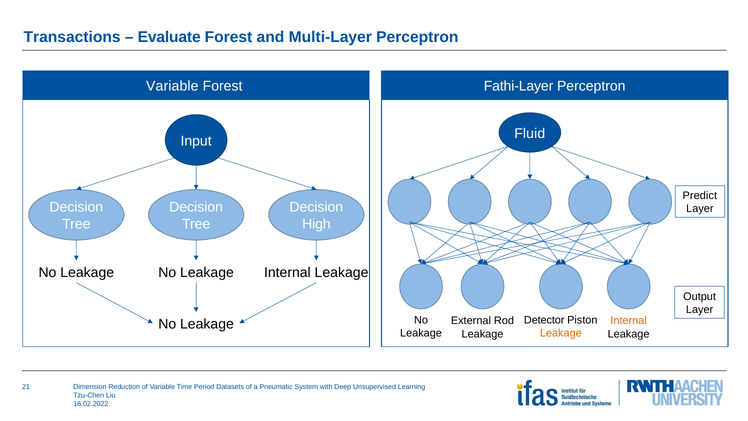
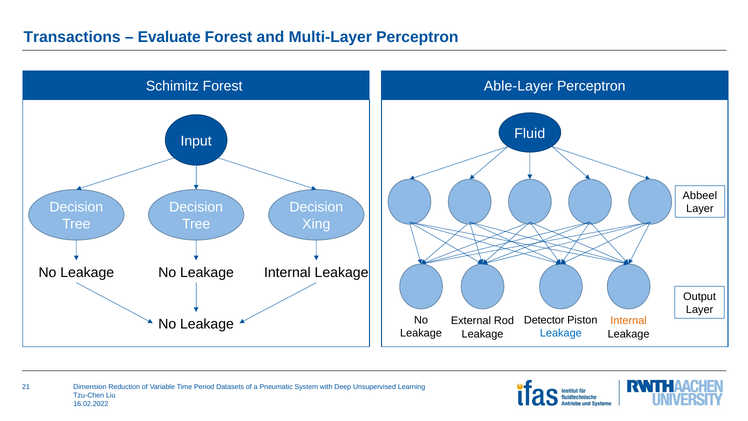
Variable: Variable -> Schimitz (172, 86)
Fathi-Layer: Fathi-Layer -> Able-Layer (518, 86)
Predict: Predict -> Abbeel (700, 196)
High: High -> Xing (316, 224)
Leakage colour: orange -> blue (561, 333)
